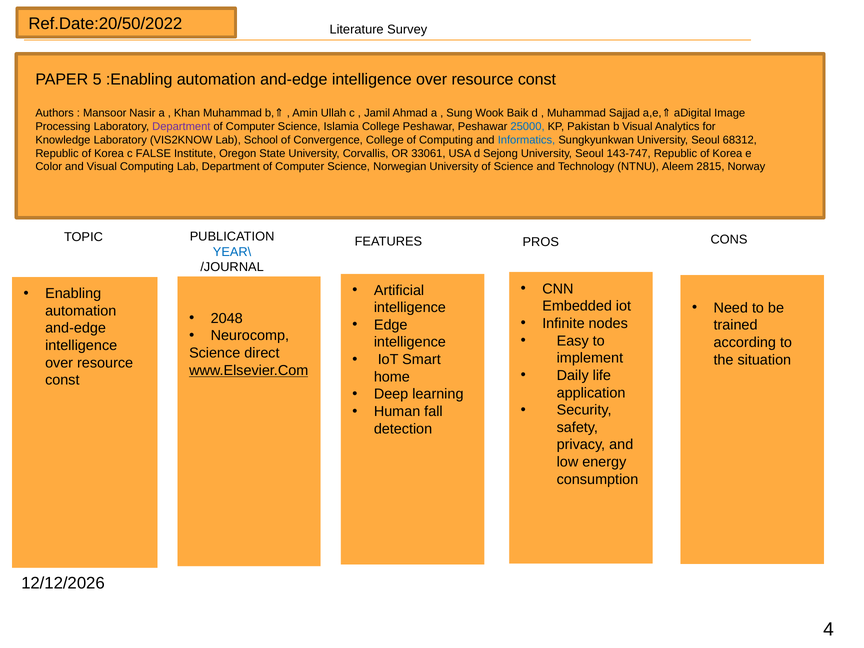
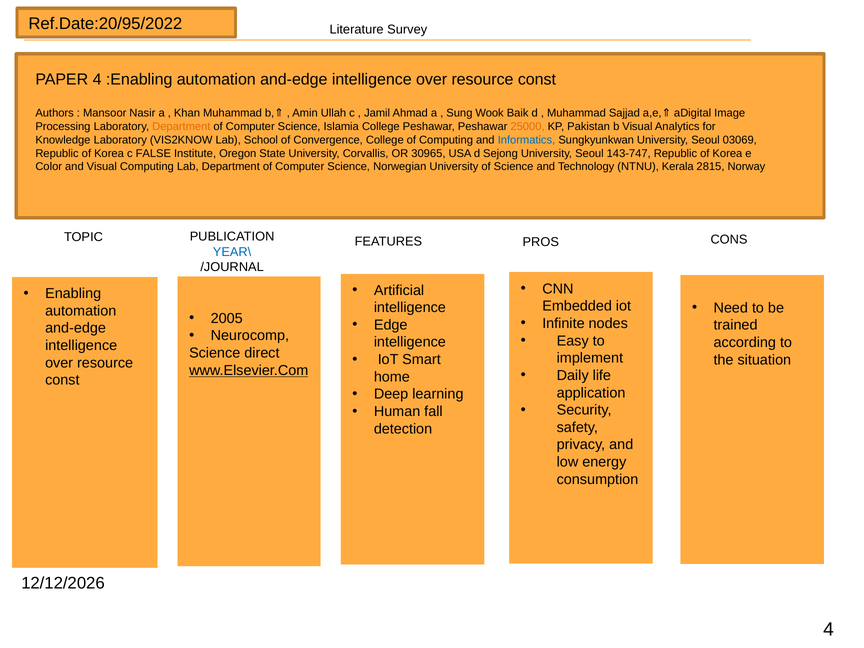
Ref.Date:20/50/2022: Ref.Date:20/50/2022 -> Ref.Date:20/95/2022 (105, 24)
PAPER 5: 5 -> 4 (97, 80)
Department colour: purple -> orange (181, 126)
25000 colour: blue -> orange (528, 126)
68312: 68312 -> 03069 (740, 140)
33061: 33061 -> 30965 (428, 153)
Aleem: Aleem -> Kerala (678, 167)
2048: 2048 -> 2005 (227, 318)
